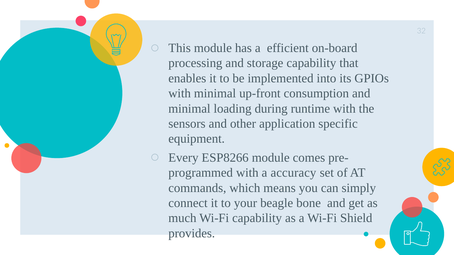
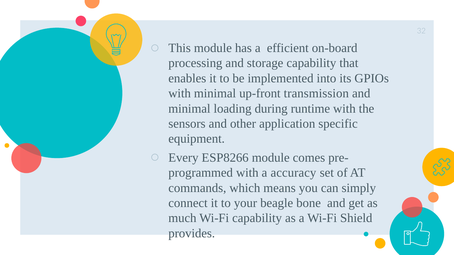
consumption: consumption -> transmission (316, 94)
